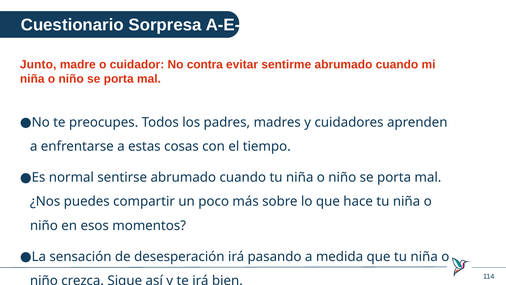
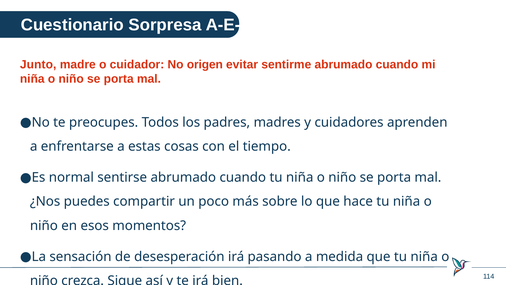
contra: contra -> origen (205, 64)
